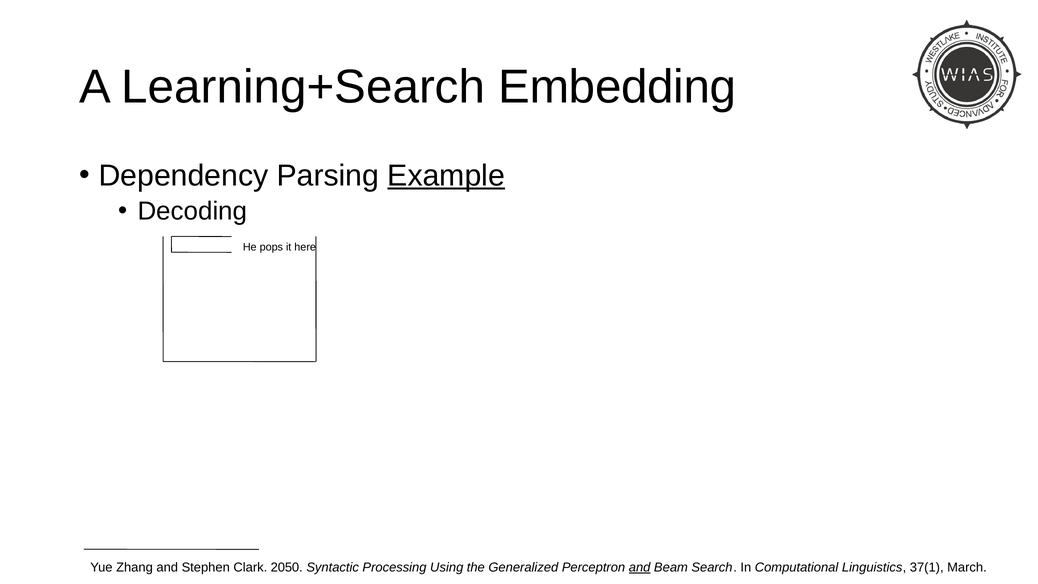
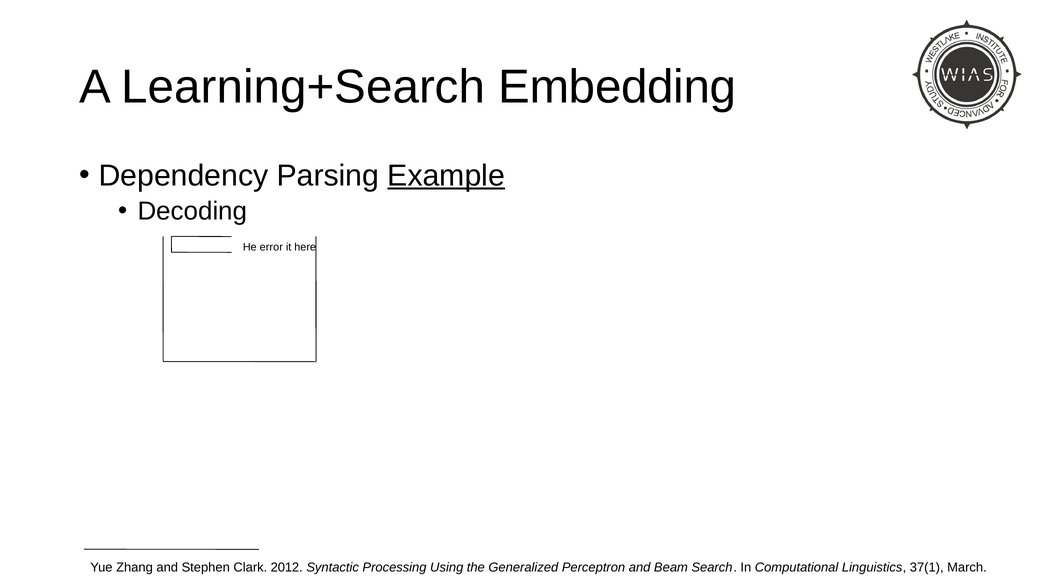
pops: pops -> error (271, 247)
2050: 2050 -> 2012 (287, 567)
and underline: present -> none (640, 567)
